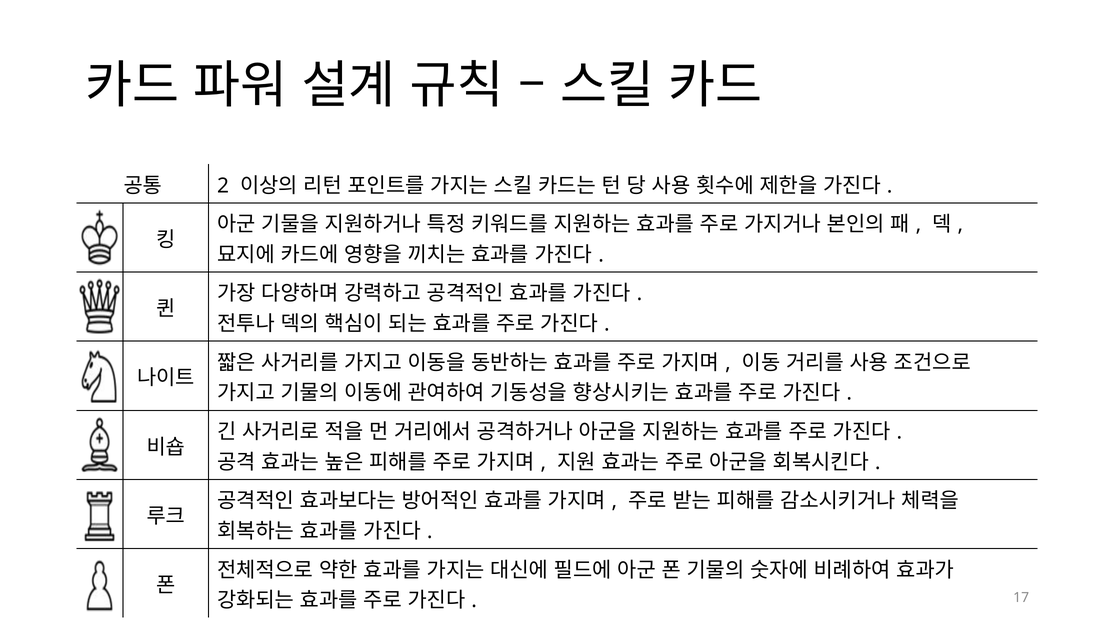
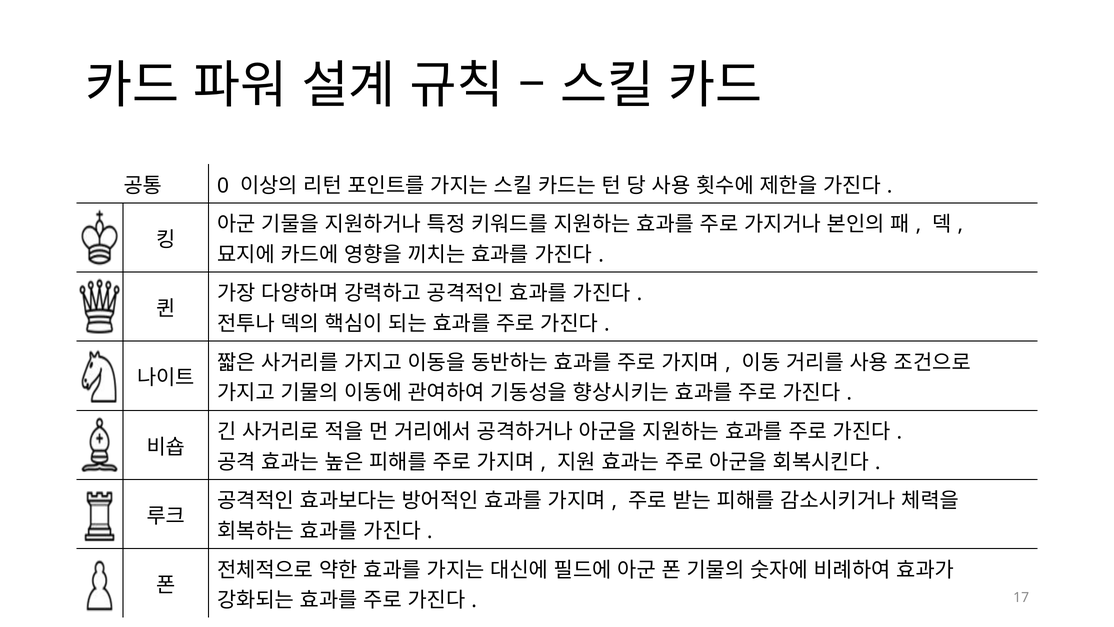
2: 2 -> 0 (223, 186)
